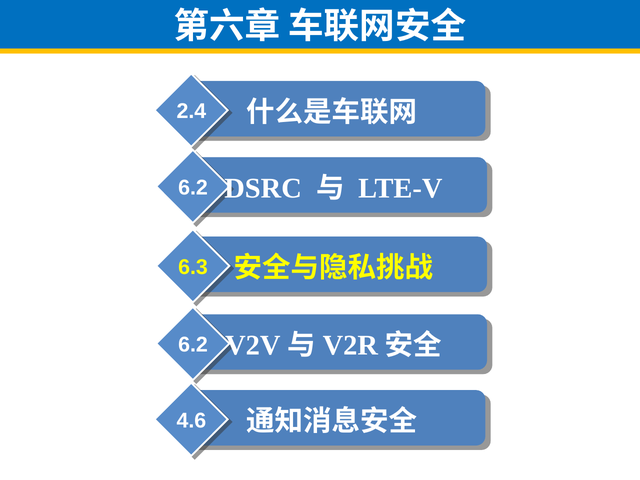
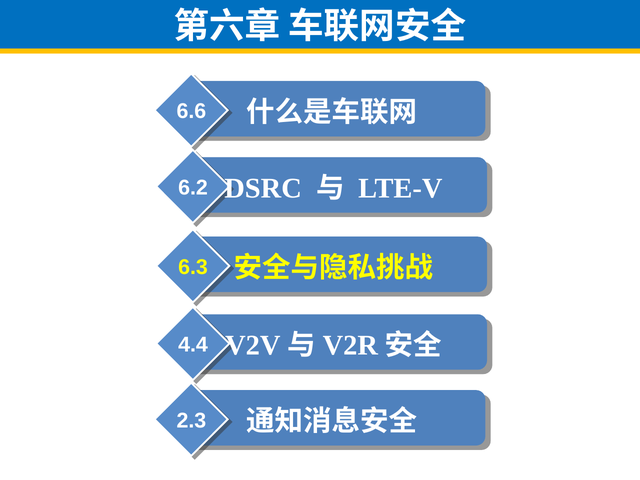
2.4: 2.4 -> 6.6 (191, 111)
6.2: 6.2 -> 4.4 (193, 345)
4.6: 4.6 -> 2.3 (191, 420)
